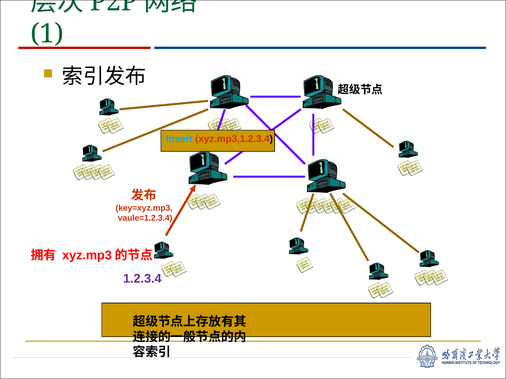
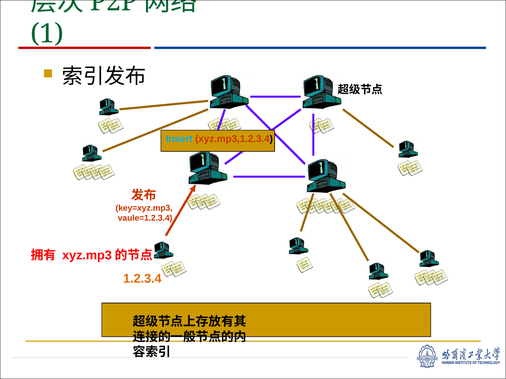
1.2.3.4 colour: purple -> orange (142, 279)
